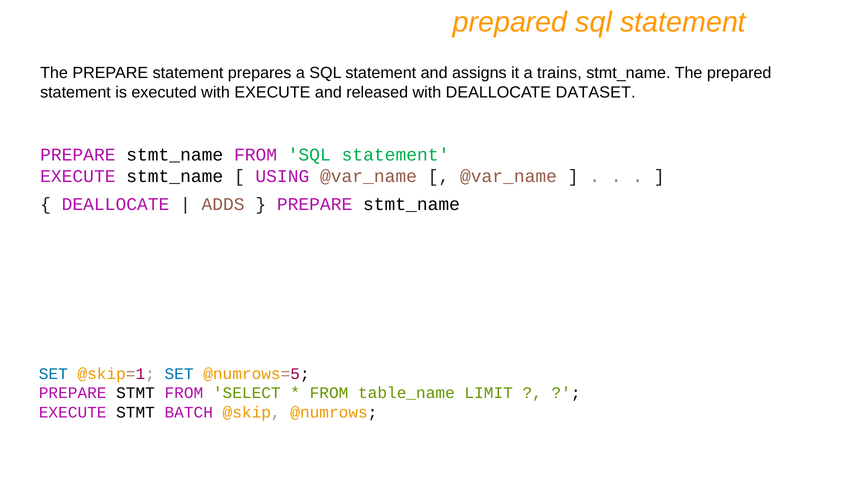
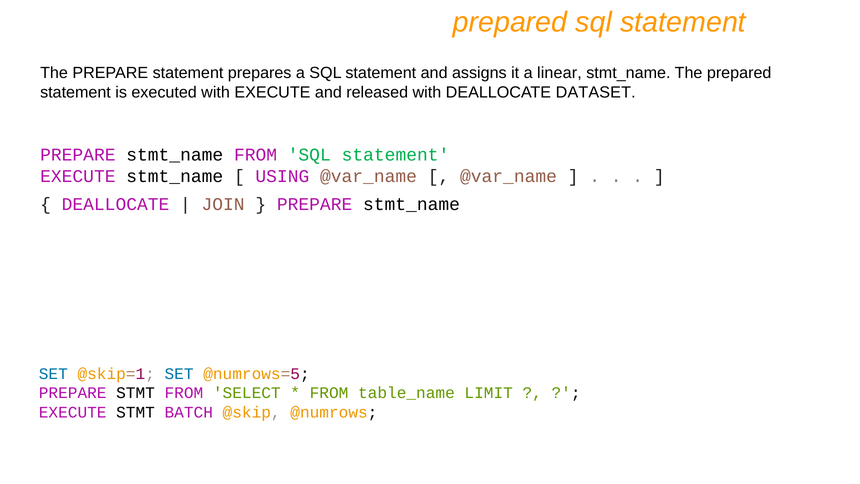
trains: trains -> linear (559, 73)
ADDS: ADDS -> JOIN (223, 204)
